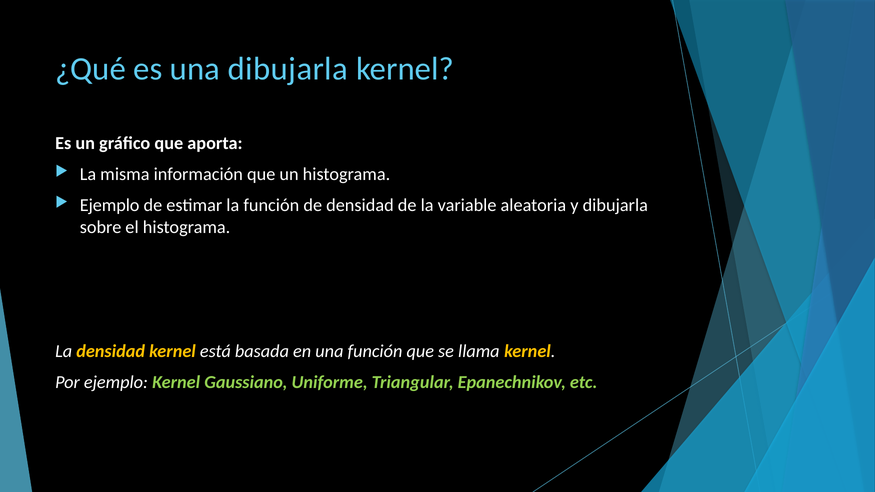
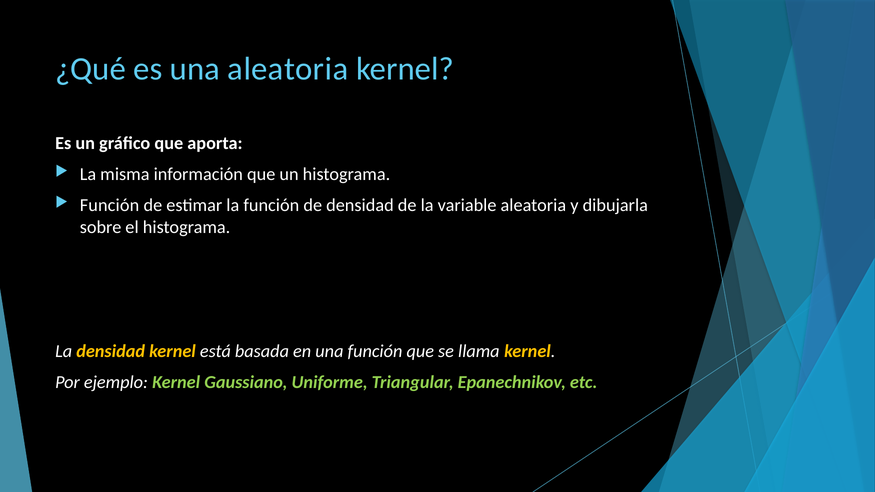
una dibujarla: dibujarla -> aleatoria (288, 69)
Ejemplo: Ejemplo -> Función (110, 205)
